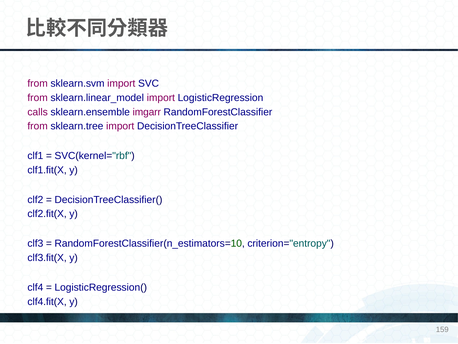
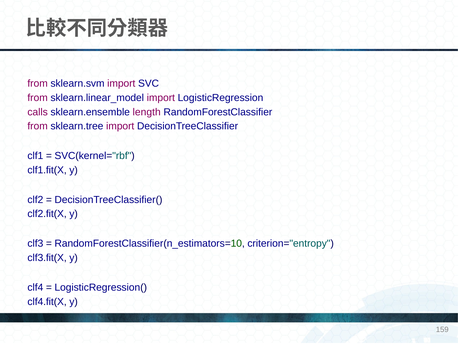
imgarr: imgarr -> length (147, 112)
